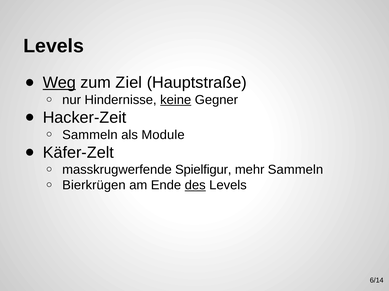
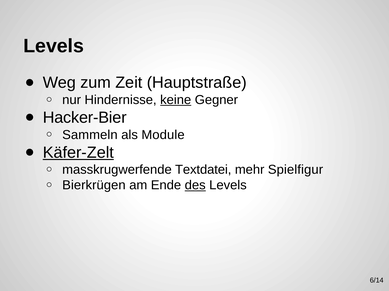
Weg underline: present -> none (59, 83)
Ziel: Ziel -> Zeit (129, 83)
Hacker-Zeit: Hacker-Zeit -> Hacker-Bier (85, 118)
Käfer-Zelt underline: none -> present (78, 153)
Spielfigur: Spielfigur -> Textdatei (203, 170)
mehr Sammeln: Sammeln -> Spielfigur (295, 170)
